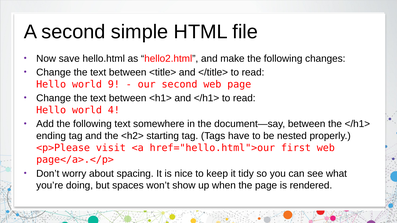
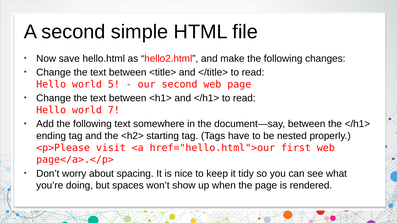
9: 9 -> 5 (114, 84)
4: 4 -> 7 (114, 110)
